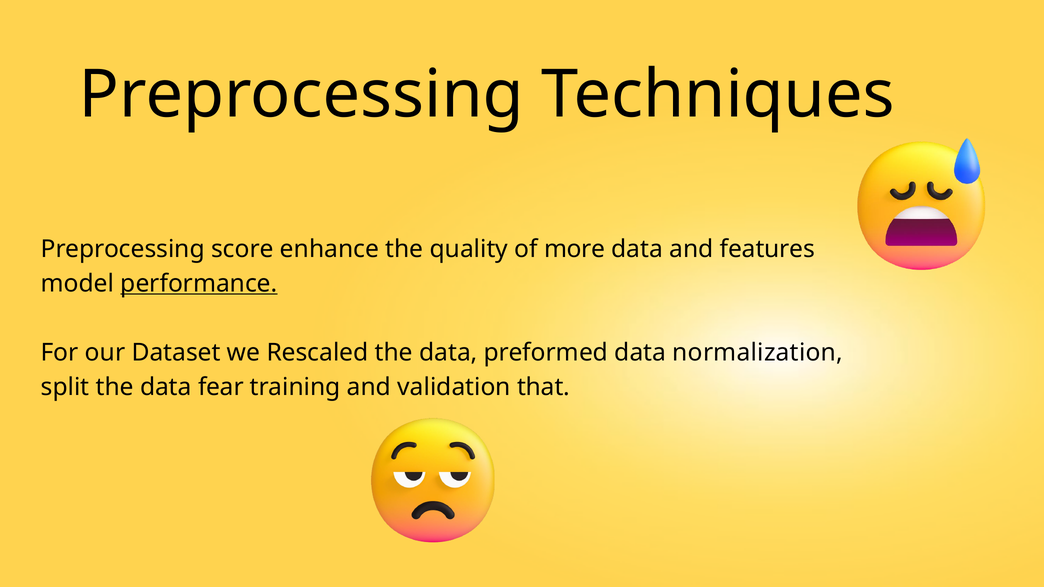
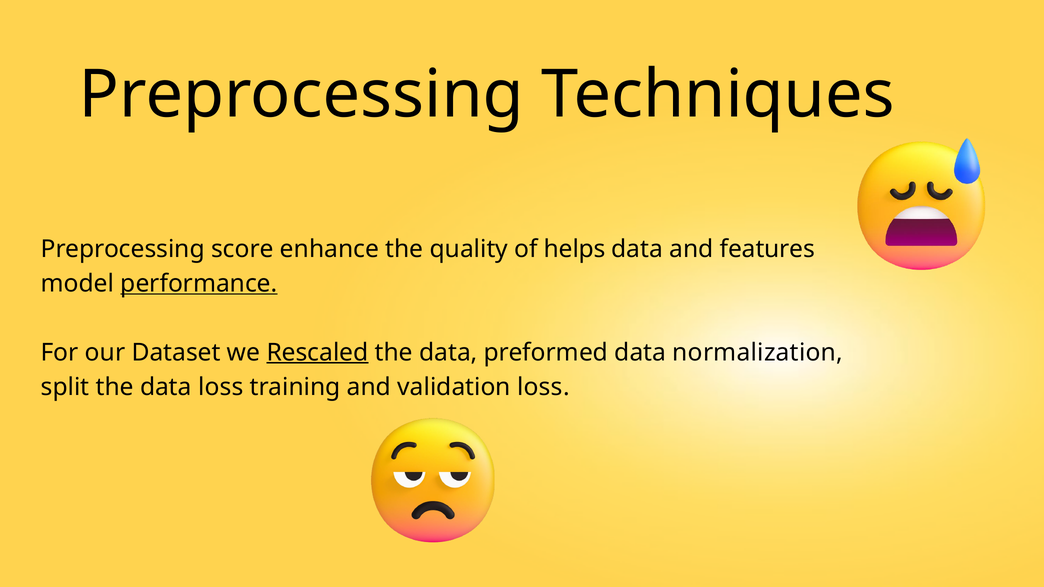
more: more -> helps (575, 249)
Rescaled underline: none -> present (318, 353)
data fear: fear -> loss (221, 387)
validation that: that -> loss (543, 387)
